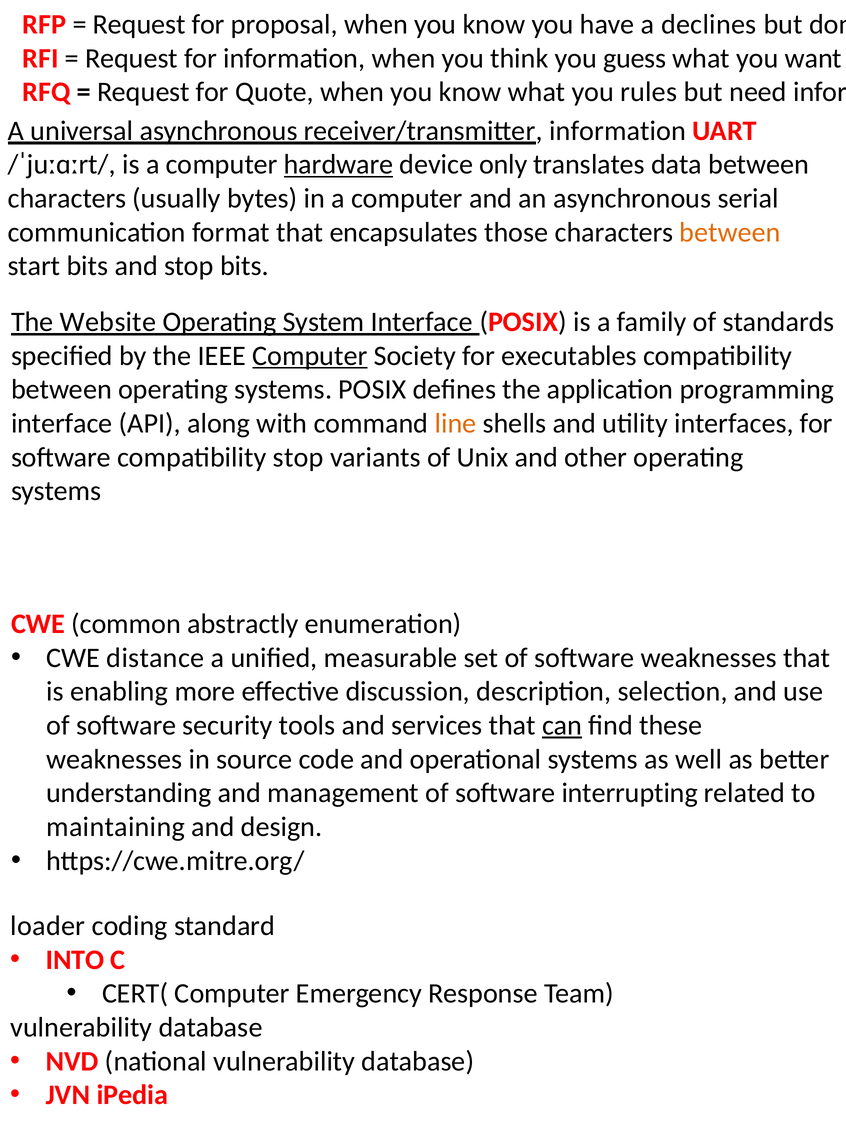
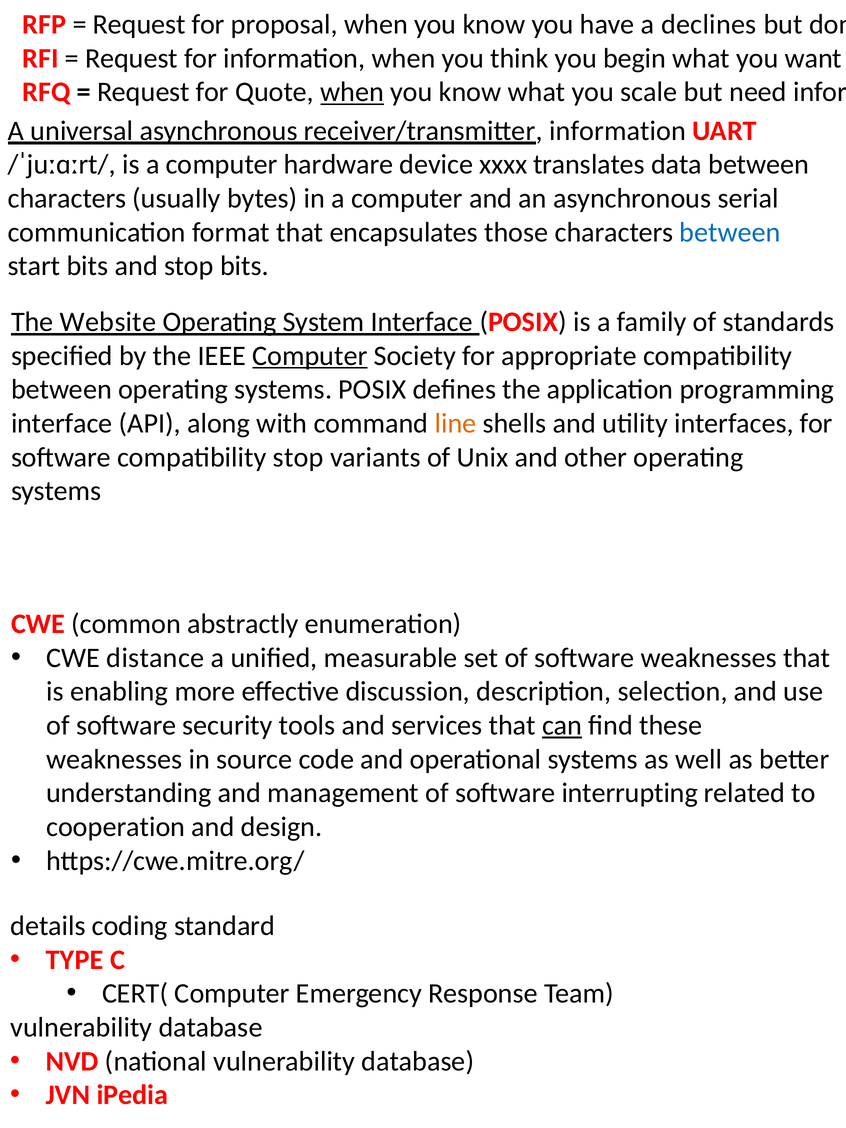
guess: guess -> begin (635, 58)
when underline: none -> present (352, 92)
rules: rules -> scale (649, 92)
hardware underline: present -> none (339, 165)
only: only -> xxxx (503, 165)
between colour: orange -> blue (730, 232)
executables: executables -> appropriate (569, 356)
maintaining: maintaining -> cooperation (116, 827)
loader: loader -> details (48, 926)
INTO: INTO -> TYPE (75, 960)
